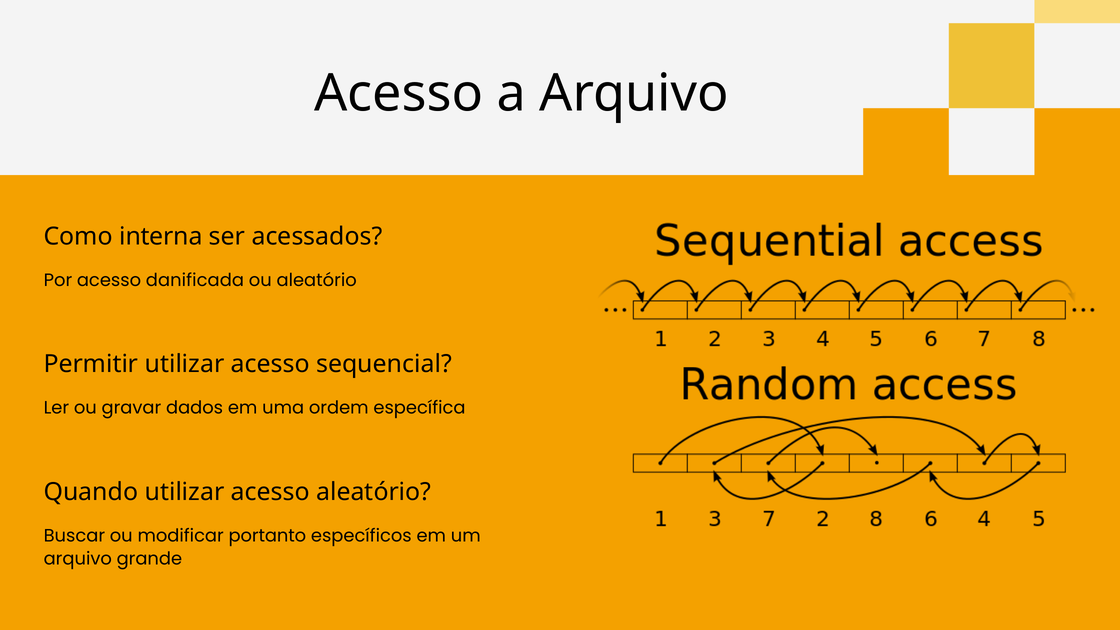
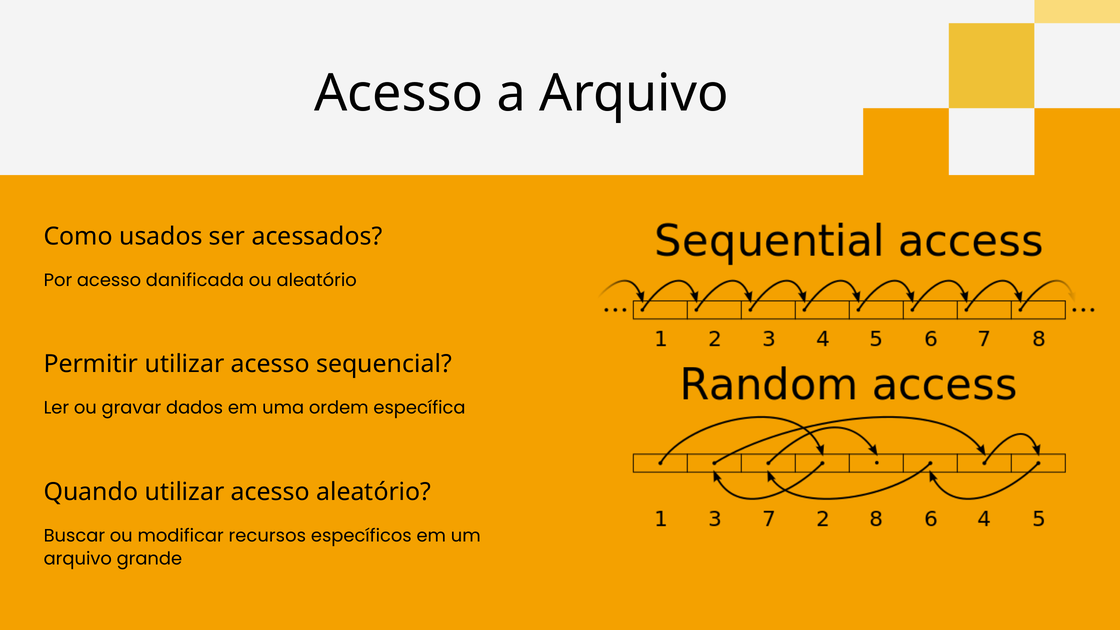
interna: interna -> usados (161, 236)
portanto: portanto -> recursos (267, 536)
